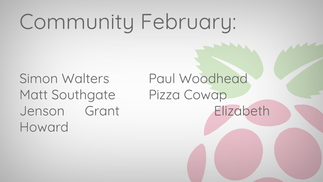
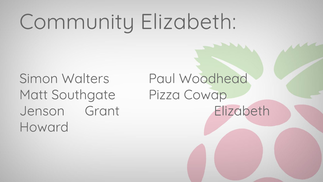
Community February: February -> Elizabeth (188, 22)
